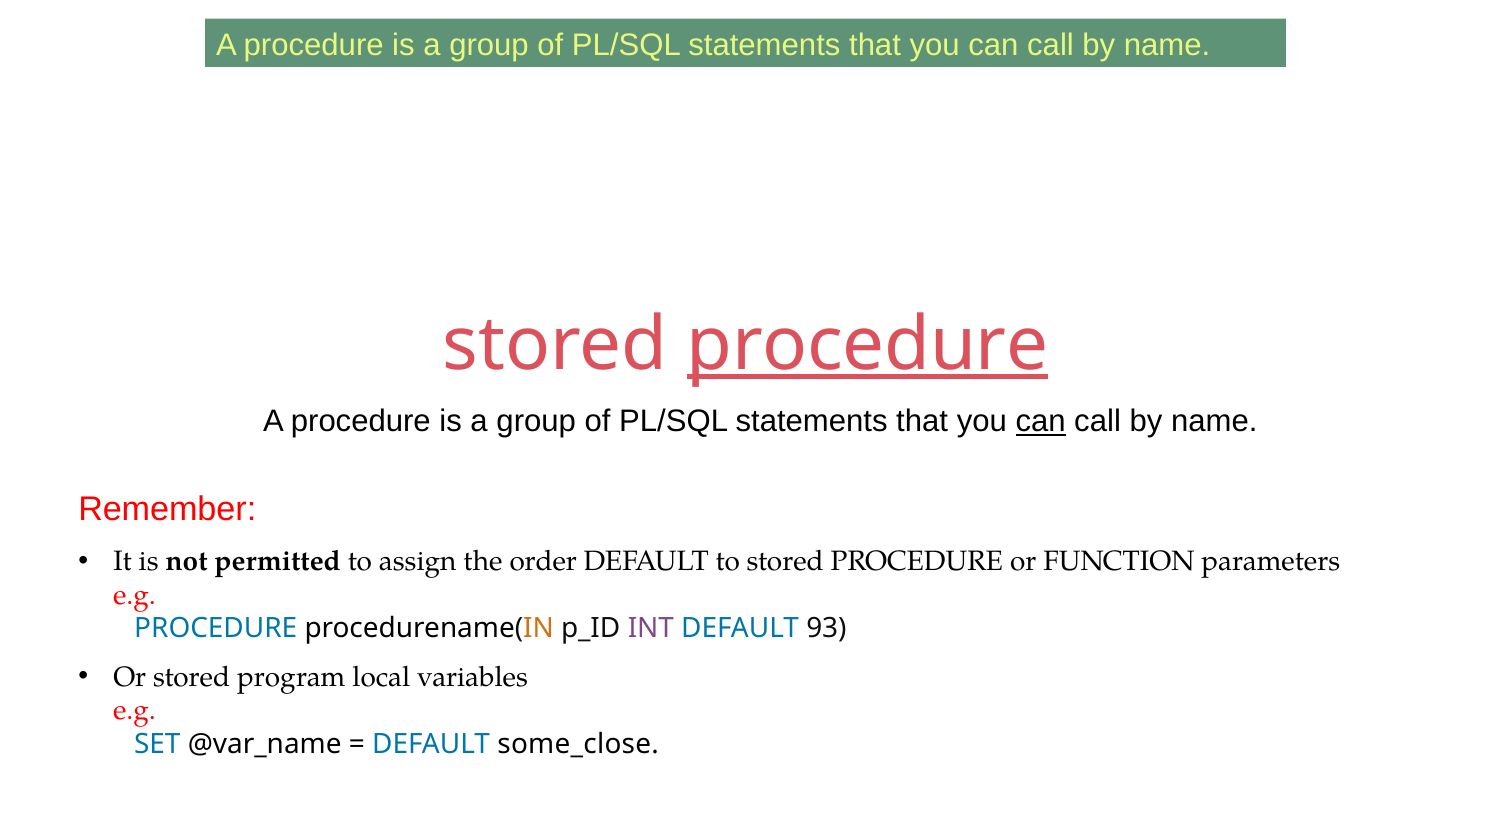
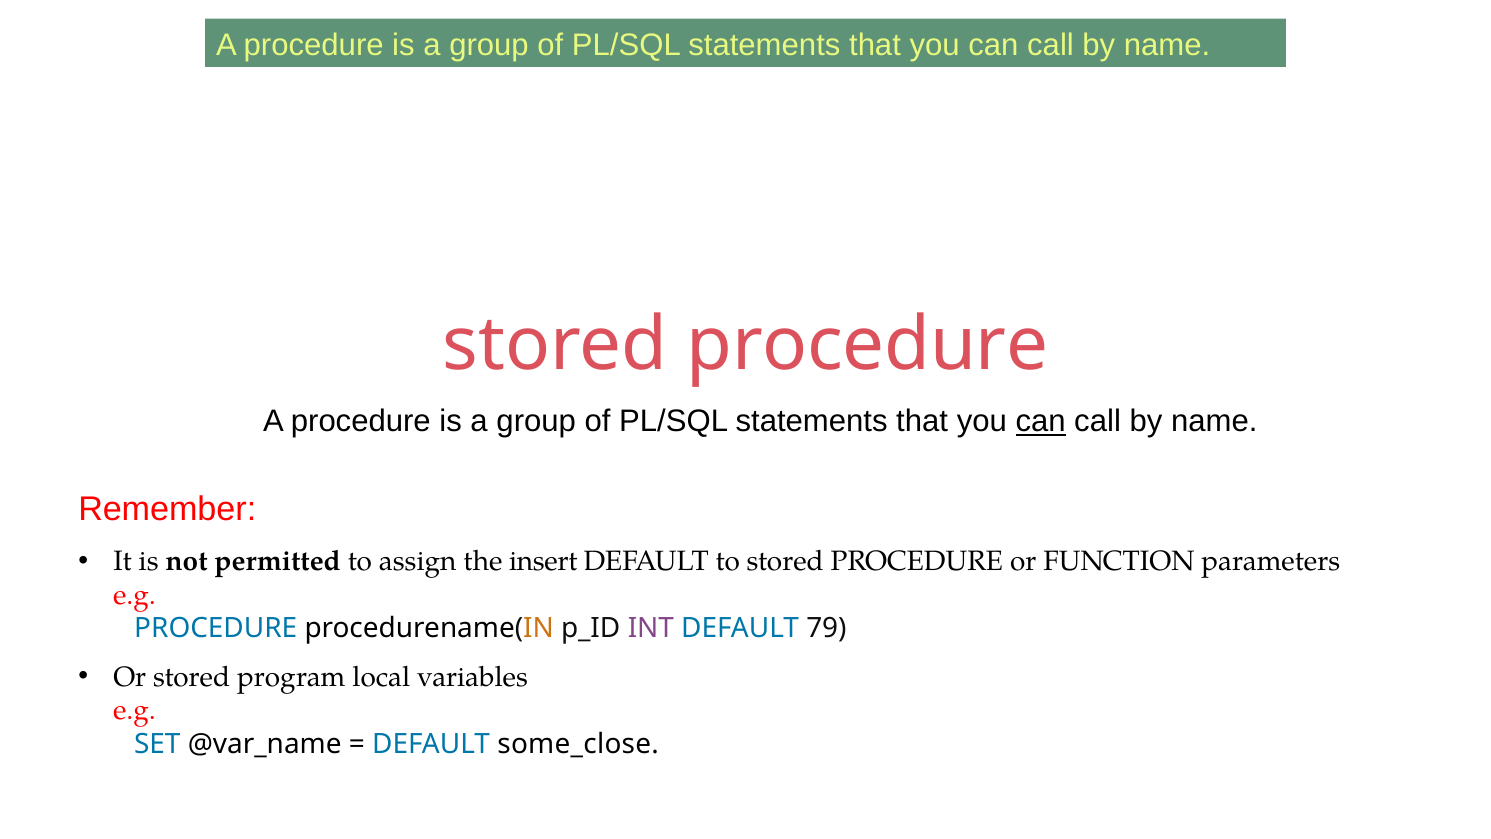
procedure underline: present -> none (868, 344)
order: order -> insert (543, 561)
93: 93 -> 79 (826, 628)
